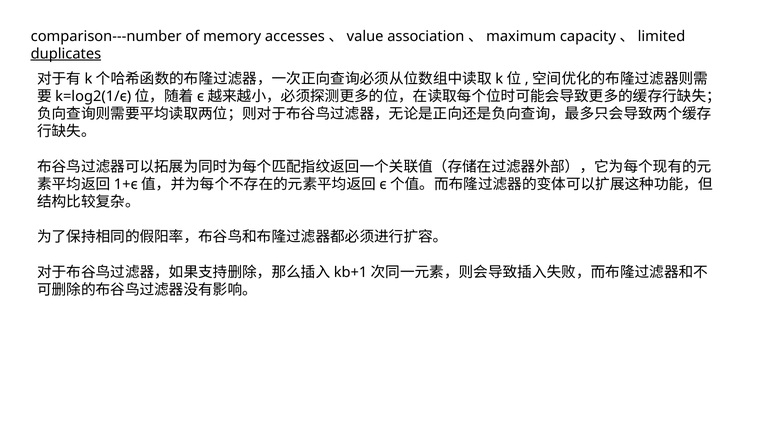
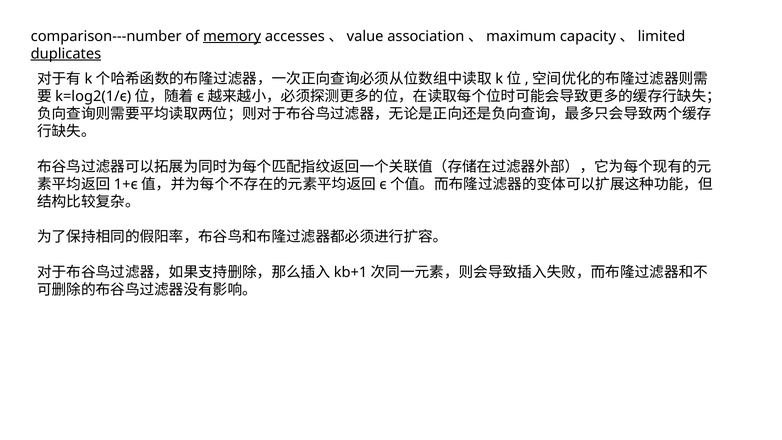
memory underline: none -> present (232, 36)
